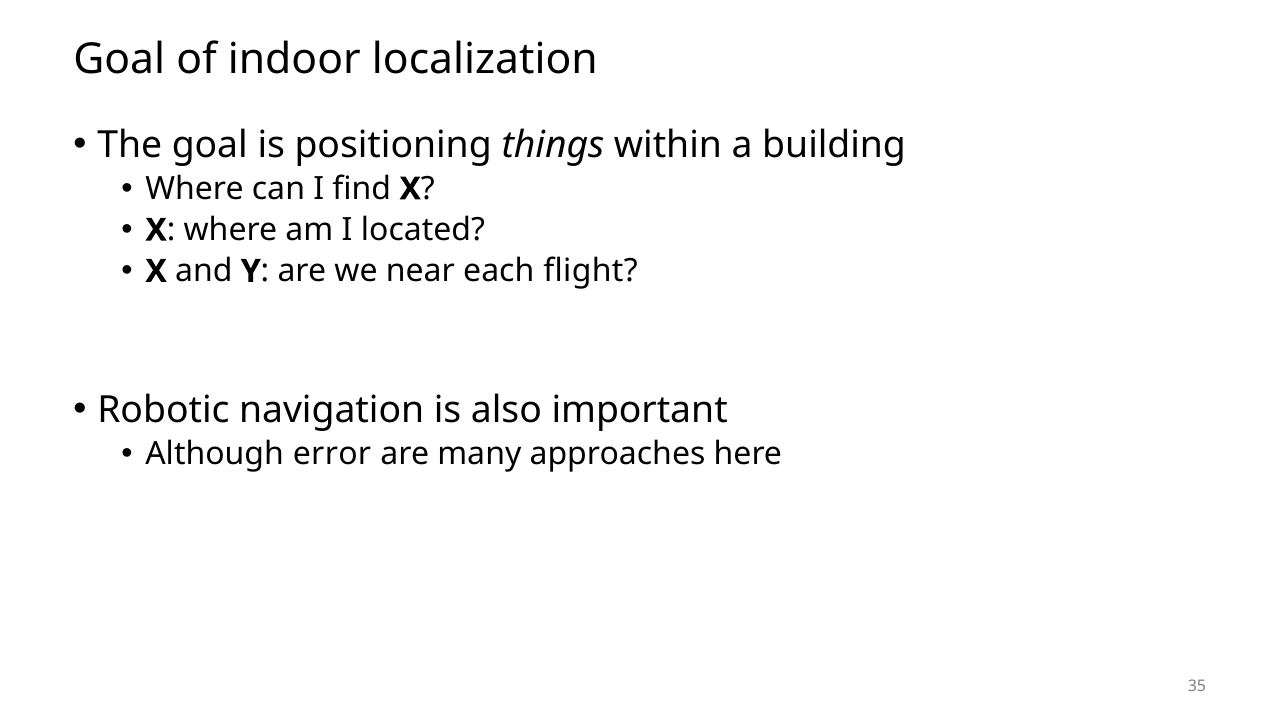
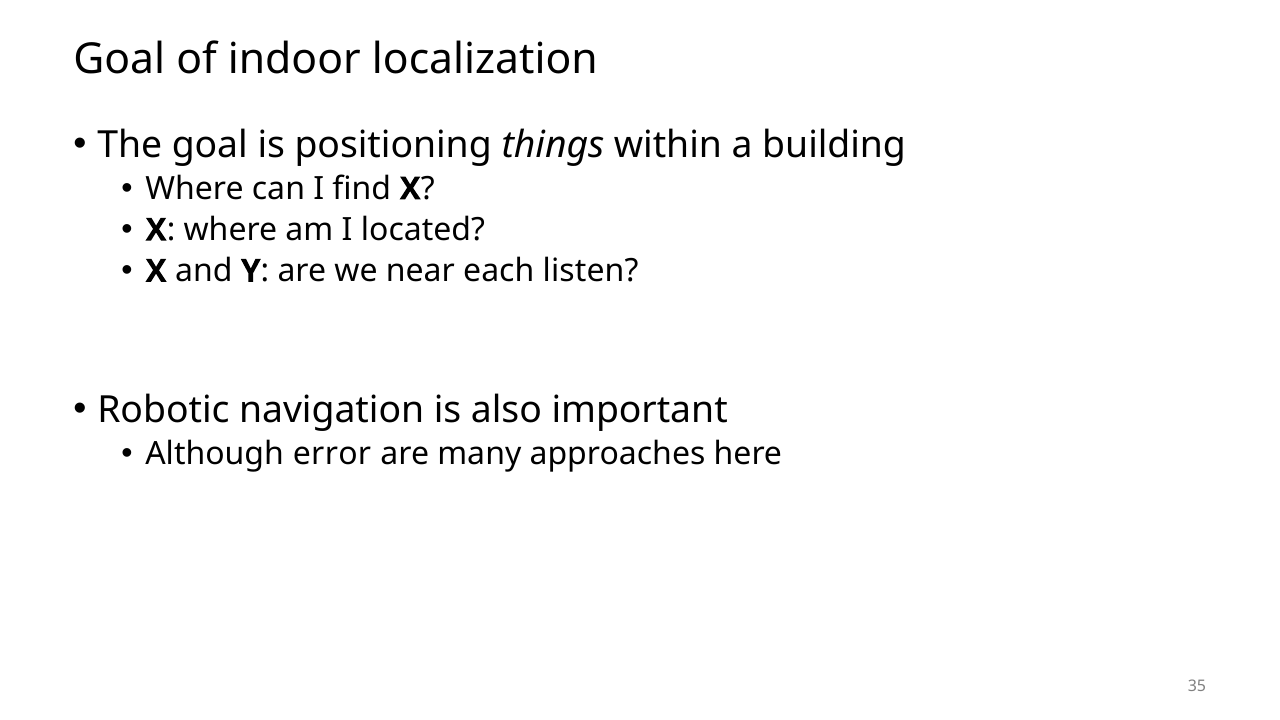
flight: flight -> listen (591, 271)
